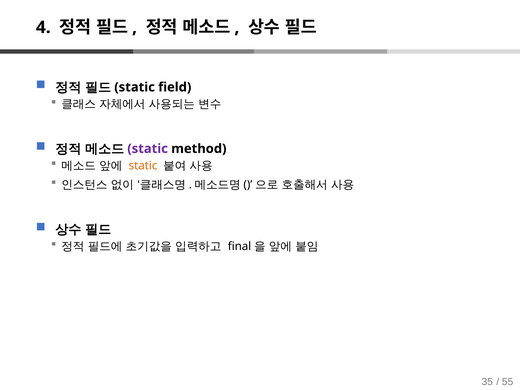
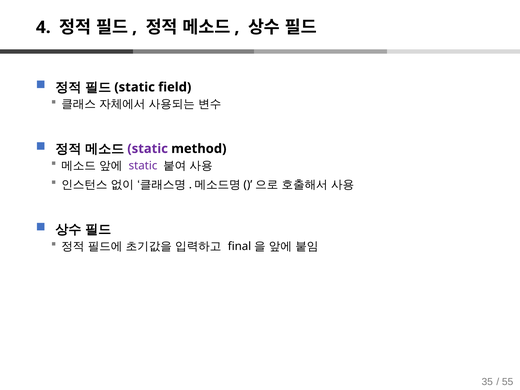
static colour: orange -> purple (143, 166)
